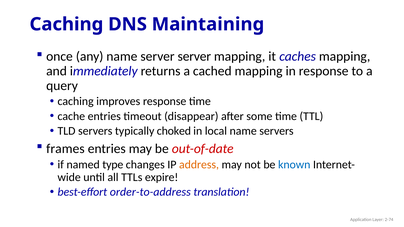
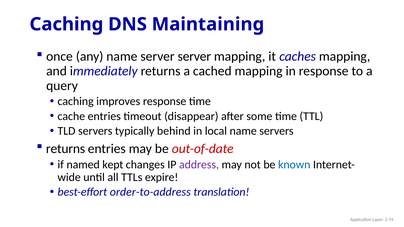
choked: choked -> behind (174, 131)
frames: frames -> returns (66, 149)
type: type -> kept (113, 165)
address colour: orange -> purple (199, 165)
